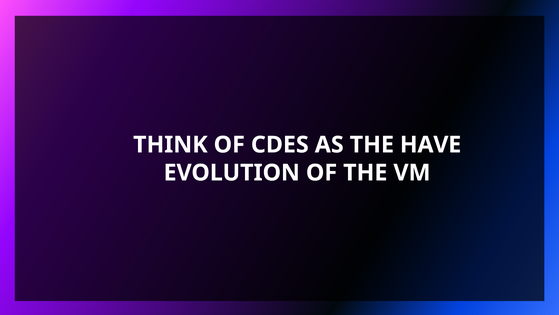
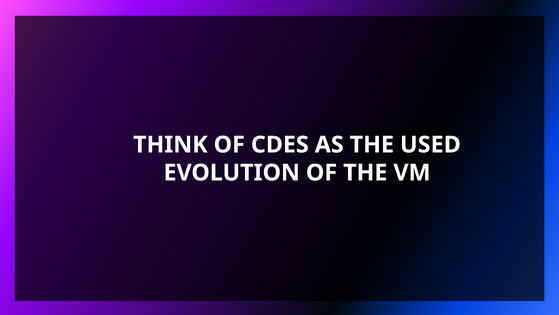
HAVE: HAVE -> USED (430, 145)
